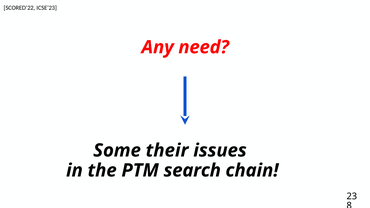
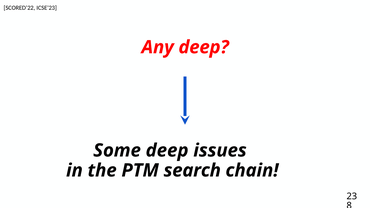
Any need: need -> deep (204, 47)
Some their: their -> deep (167, 151)
